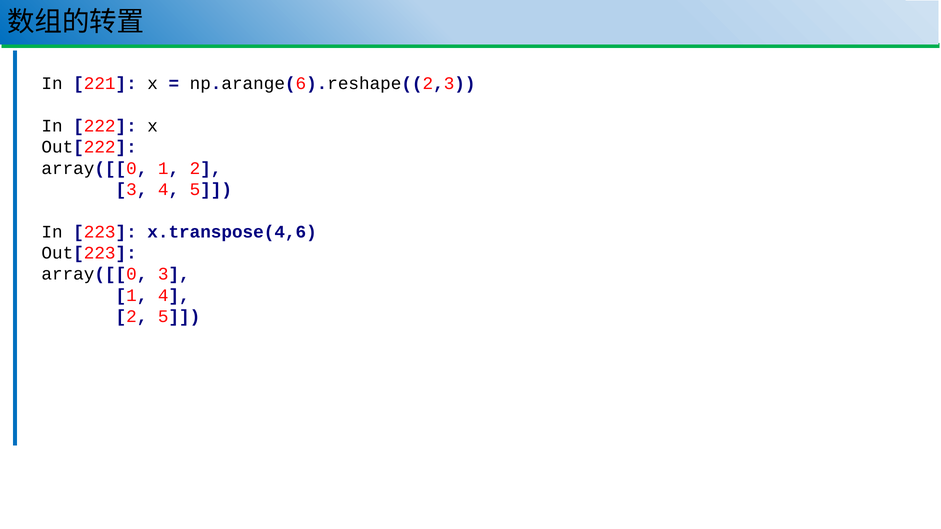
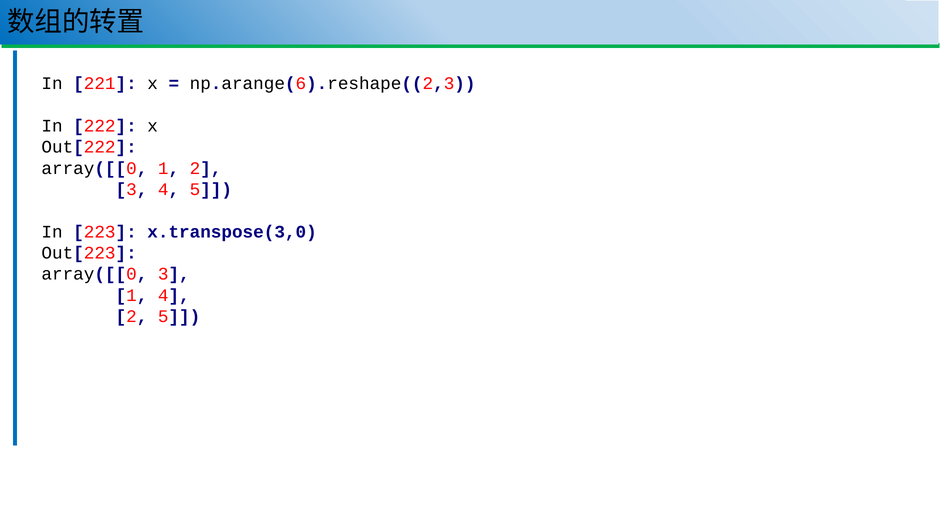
x.transpose(4,6: x.transpose(4,6 -> x.transpose(3,0 (232, 232)
